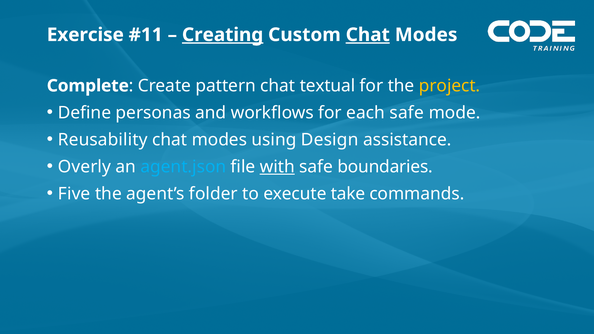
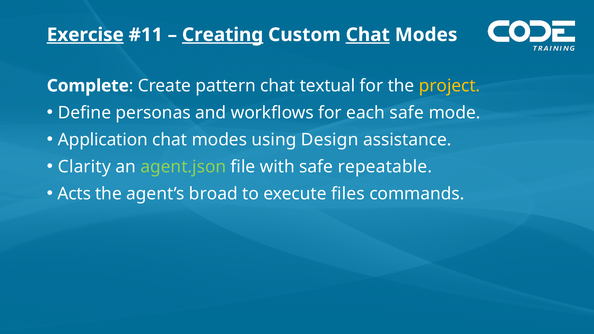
Exercise underline: none -> present (85, 35)
Reusability: Reusability -> Application (103, 140)
Overly: Overly -> Clarity (84, 167)
agent.json colour: light blue -> light green (183, 167)
with underline: present -> none (277, 167)
boundaries: boundaries -> repeatable (385, 167)
Five: Five -> Acts (74, 194)
folder: folder -> broad (213, 194)
take: take -> files (348, 194)
